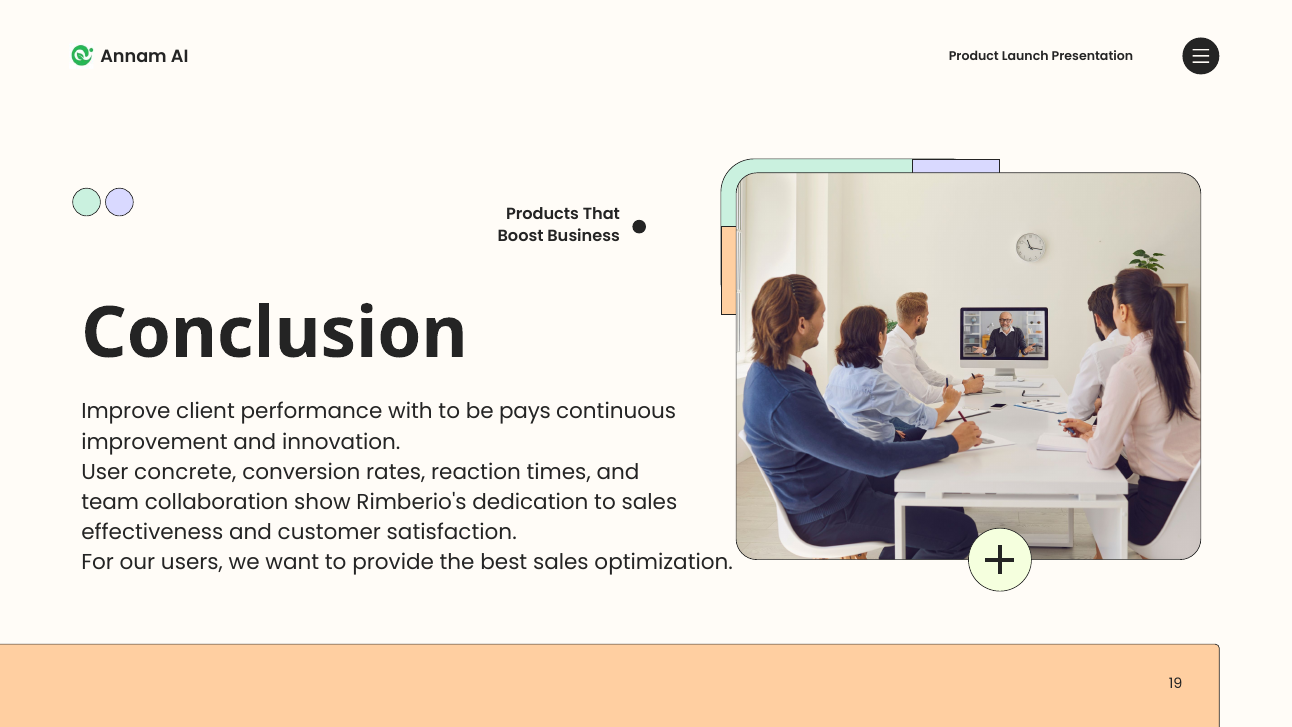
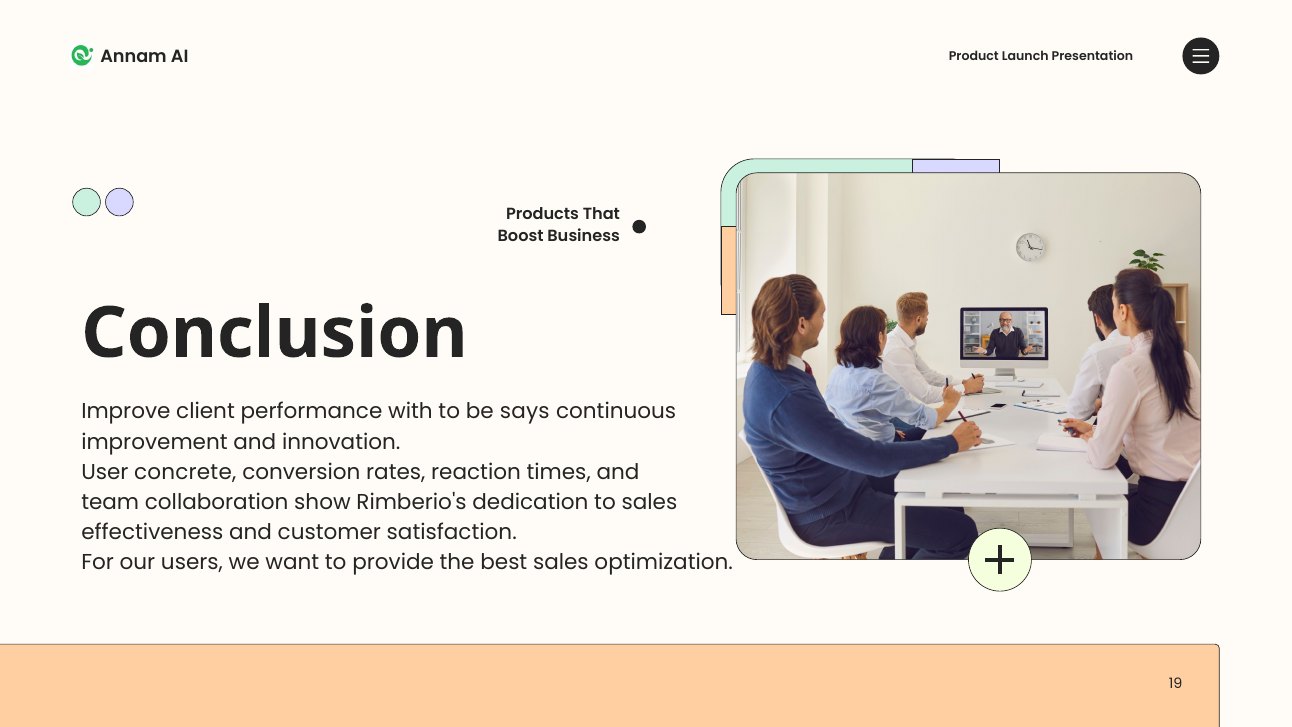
pays: pays -> says (525, 412)
